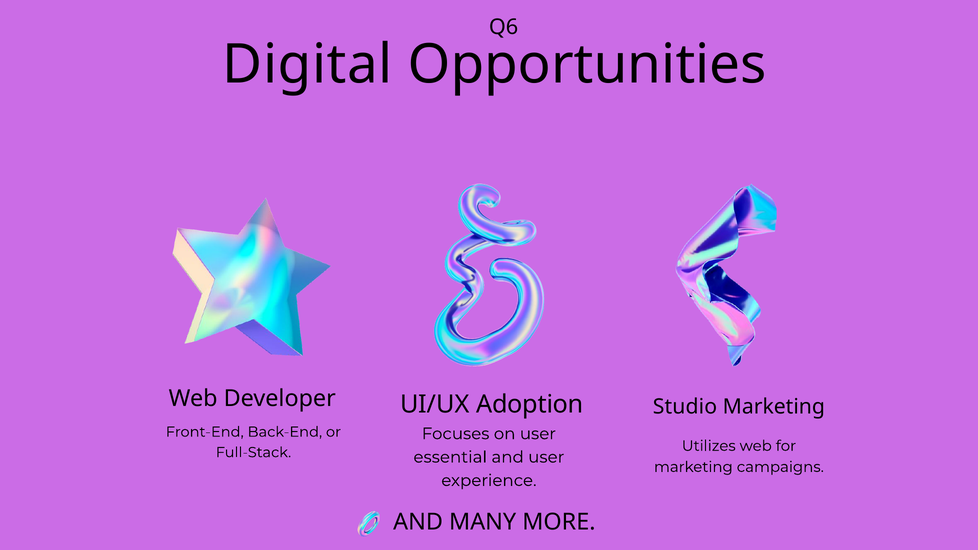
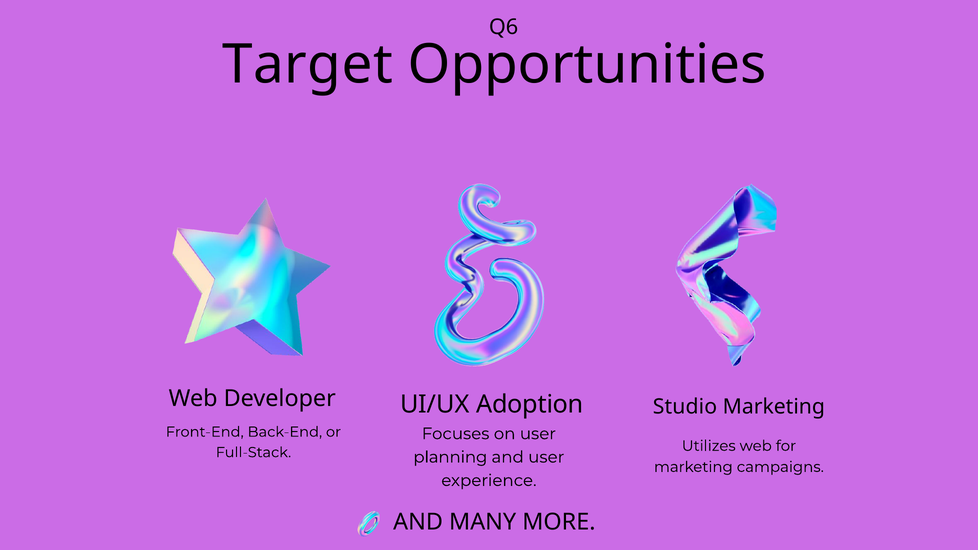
Digital: Digital -> Target (308, 65)
essential: essential -> planning (450, 457)
